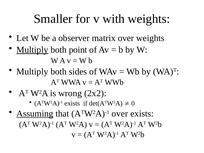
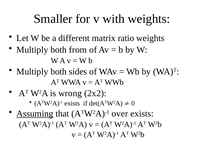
observer: observer -> different (74, 38)
matrix over: over -> ratio (126, 38)
Multiply underline: present -> none (32, 50)
point: point -> from (78, 50)
